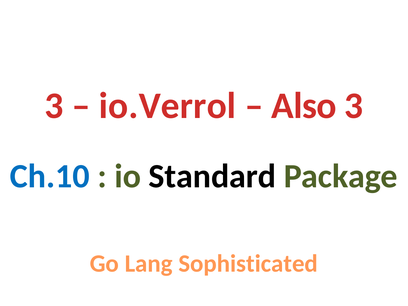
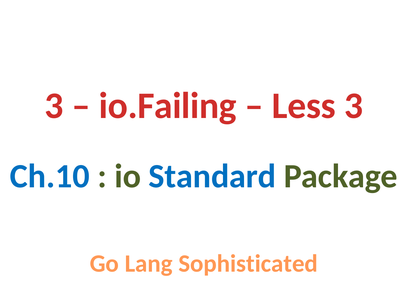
io.Verrol: io.Verrol -> io.Failing (168, 106)
Also: Also -> Less (304, 106)
Standard colour: black -> blue (212, 176)
